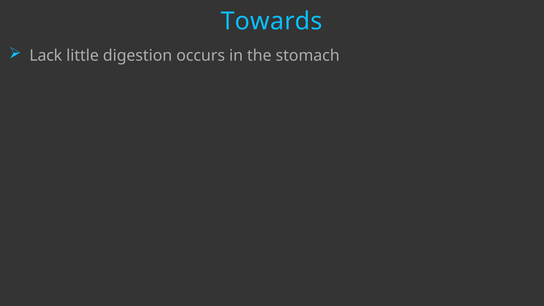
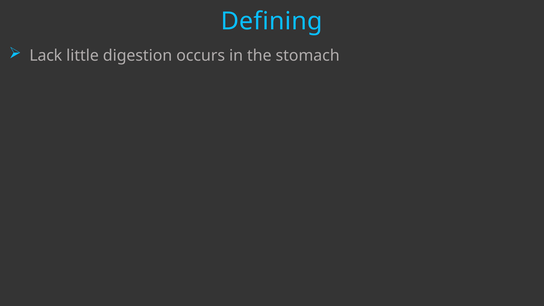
Towards: Towards -> Defining (272, 21)
